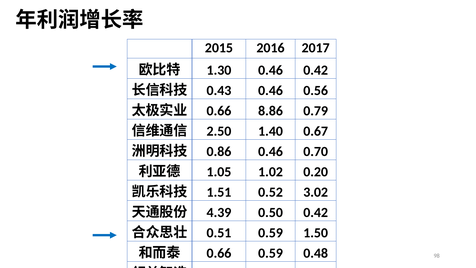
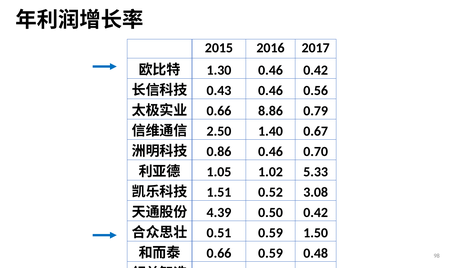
0.20: 0.20 -> 5.33 (316, 172)
3.02: 3.02 -> 3.08 (316, 192)
